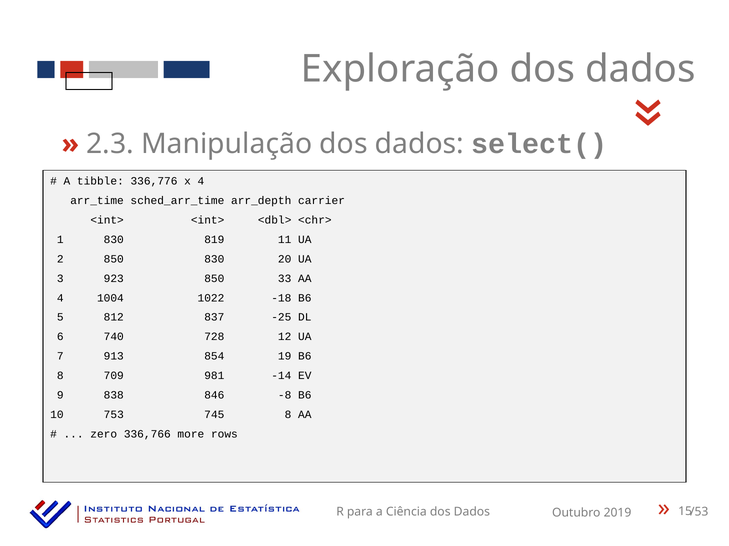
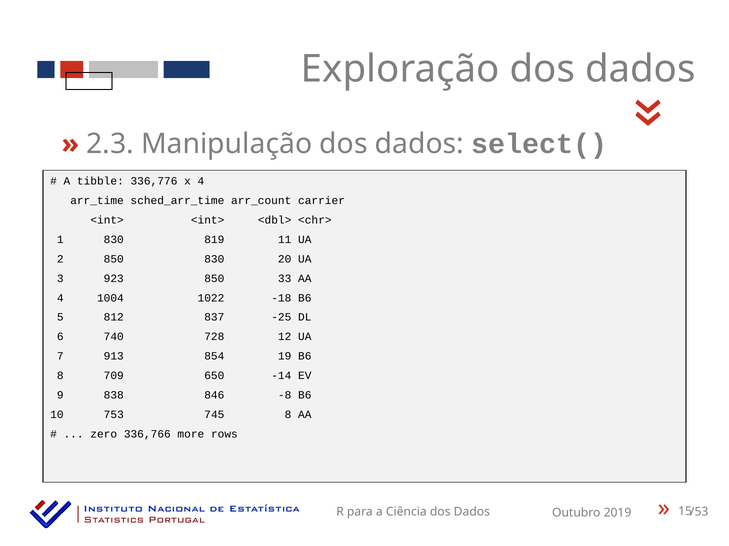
arr_depth: arr_depth -> arr_count (261, 201)
981: 981 -> 650 (214, 376)
